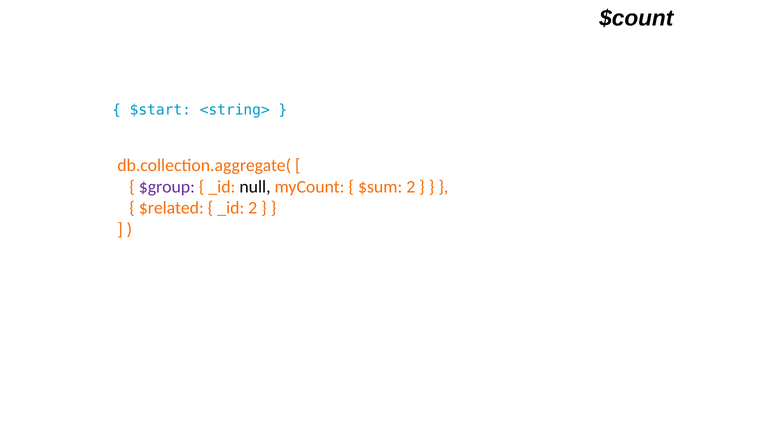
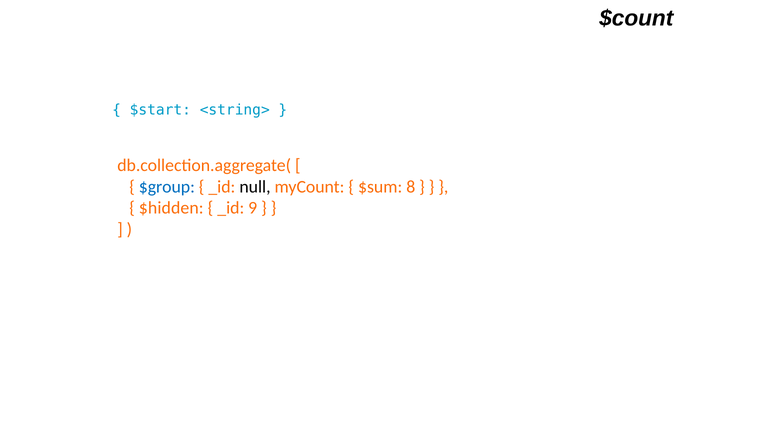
$group colour: purple -> blue (167, 186)
$sum 2: 2 -> 8 (411, 186)
$related: $related -> $hidden (171, 208)
_id 2: 2 -> 9 (253, 208)
